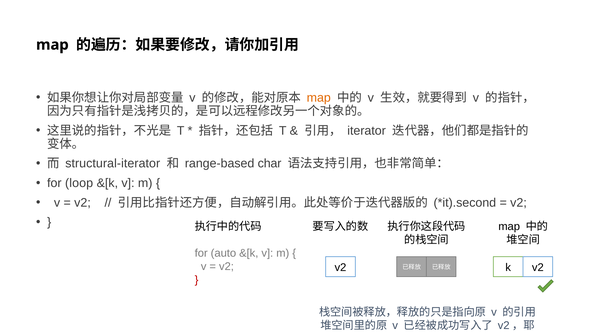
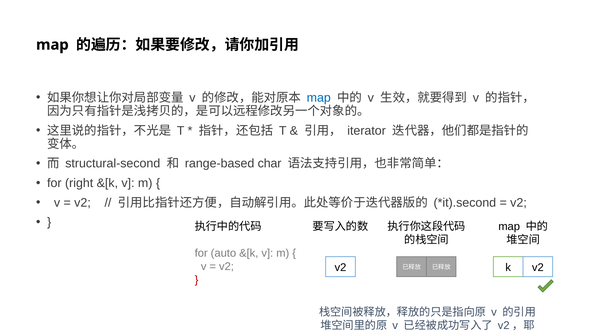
map colour: orange -> blue (319, 98)
structural-iterator: structural-iterator -> structural-second (113, 164)
loop: loop -> right (79, 183)
